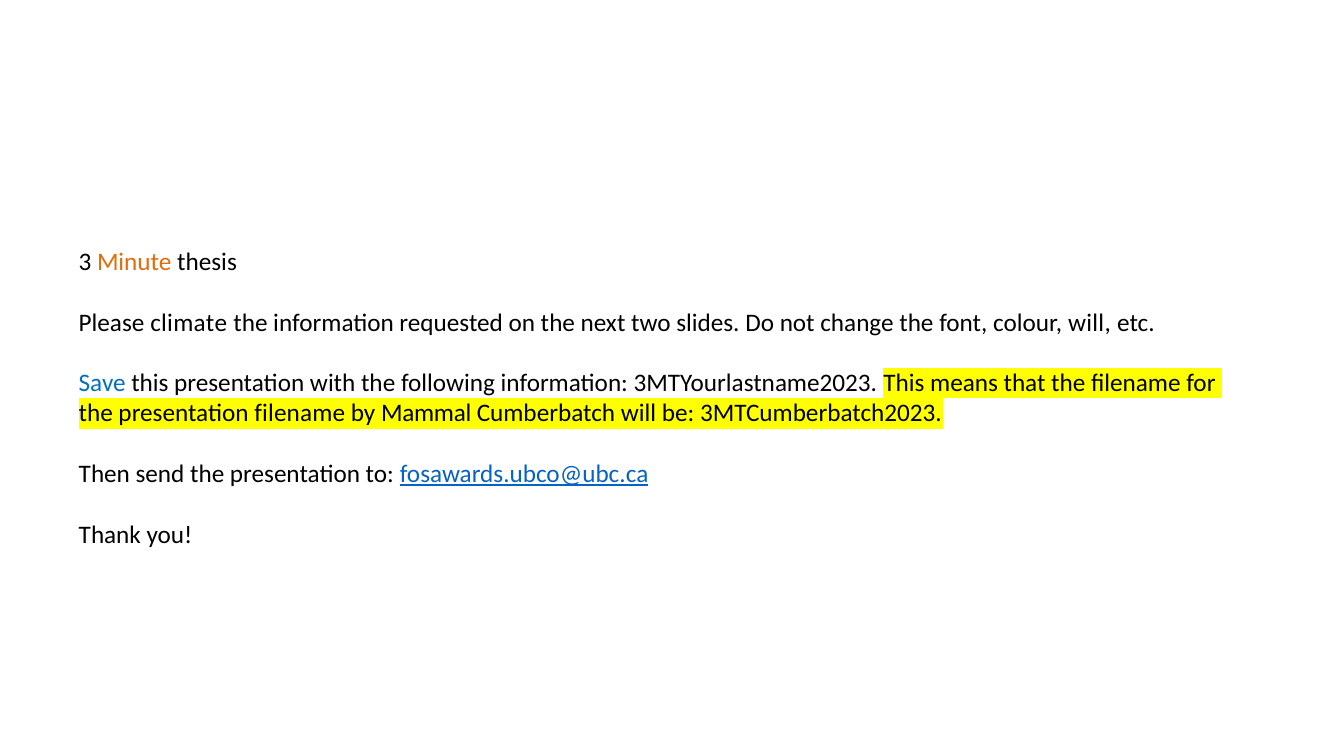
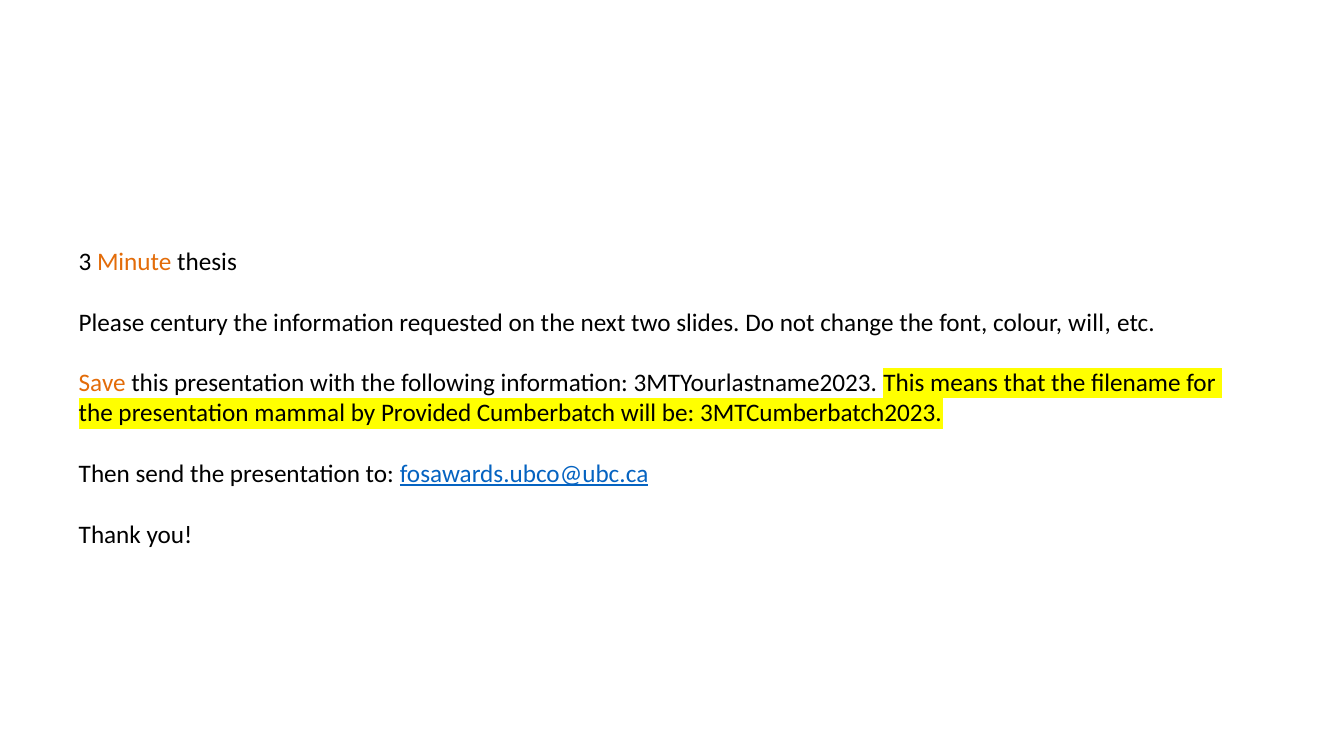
climate: climate -> century (189, 323)
Save colour: blue -> orange (102, 383)
presentation filename: filename -> mammal (300, 413)
Mammal: Mammal -> Provided (426, 413)
